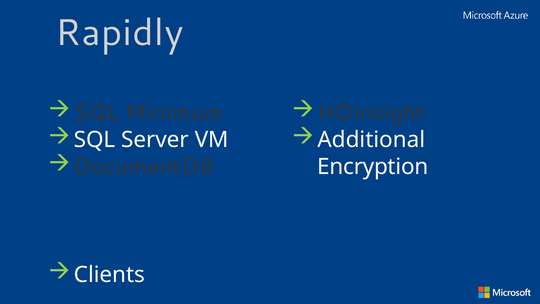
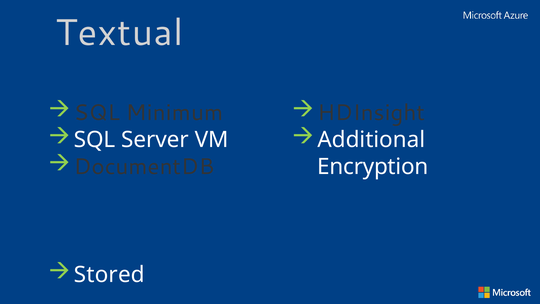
Rapidly: Rapidly -> Textual (119, 33)
Clients: Clients -> Stored (109, 275)
